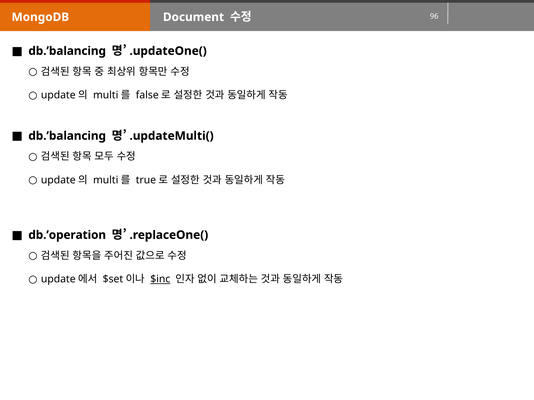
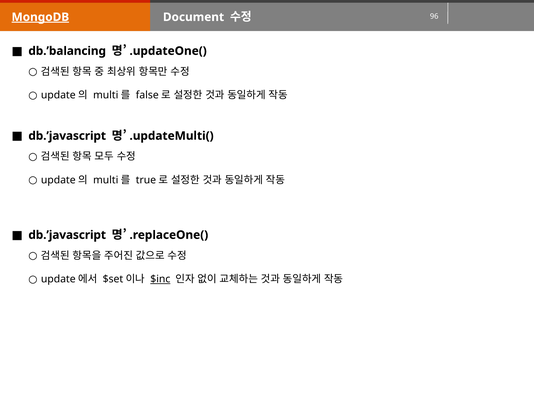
MongoDB underline: none -> present (40, 17)
db.’balancing: db.’balancing -> db.’javascript (67, 136)
db.’operation: db.’operation -> db.’javascript (67, 235)
